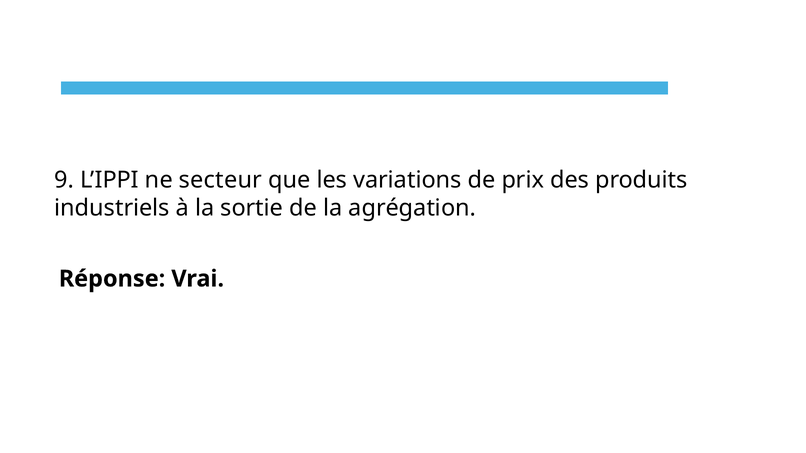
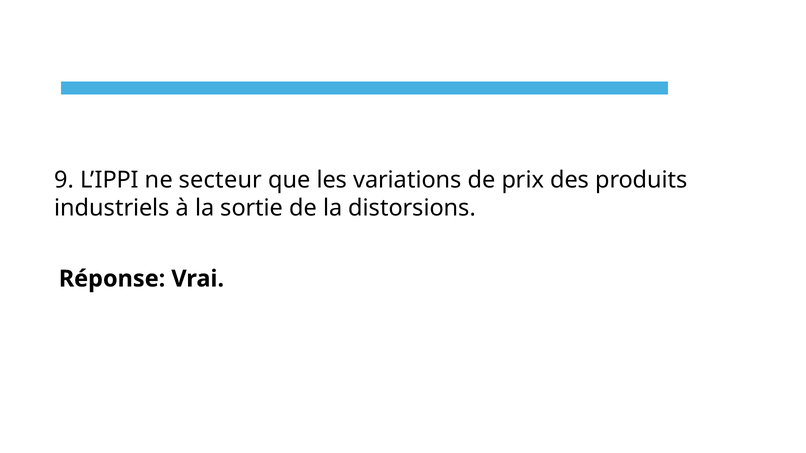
agrégation: agrégation -> distorsions (412, 208)
